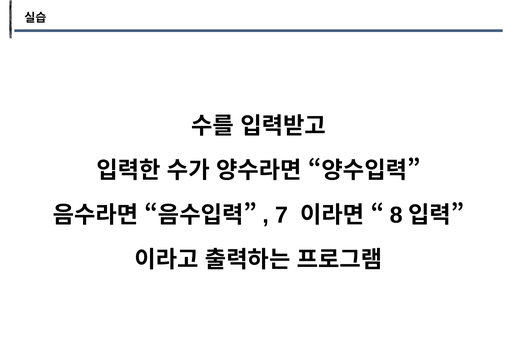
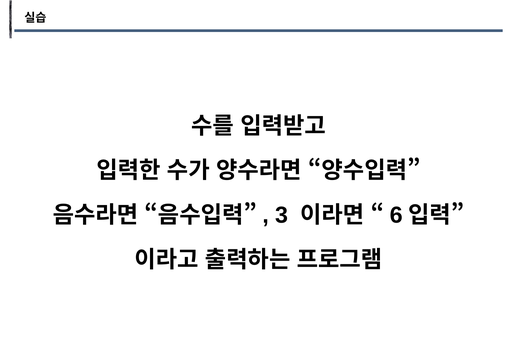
7: 7 -> 3 (282, 215)
8: 8 -> 6 (396, 215)
